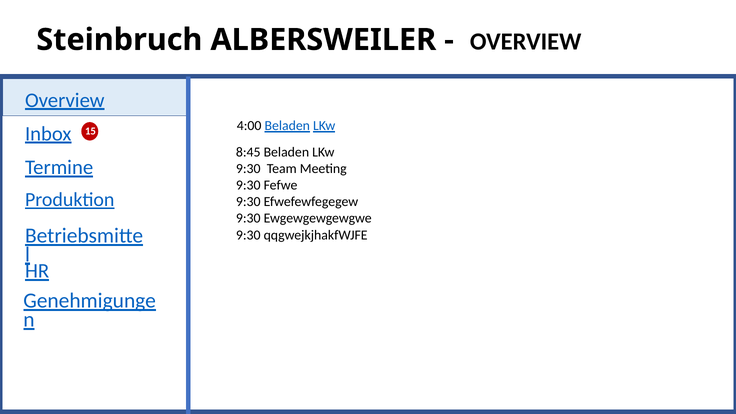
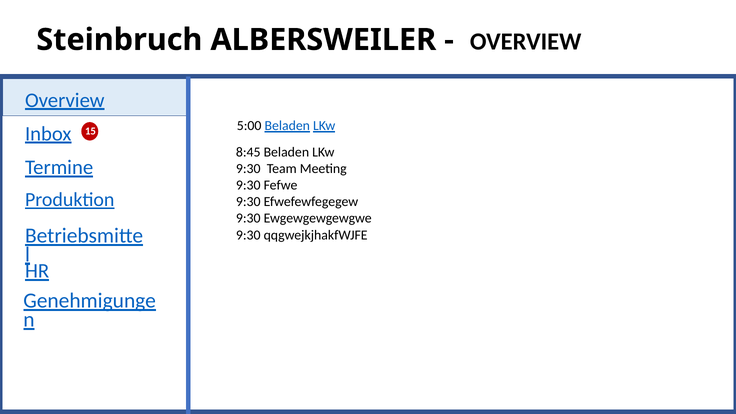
4:00: 4:00 -> 5:00 (249, 126)
